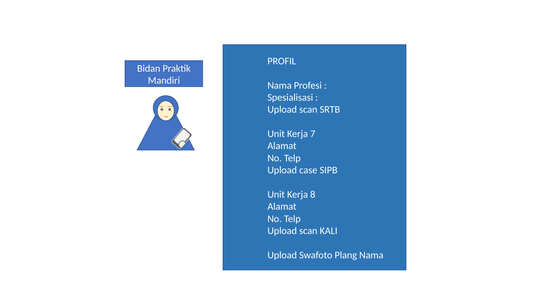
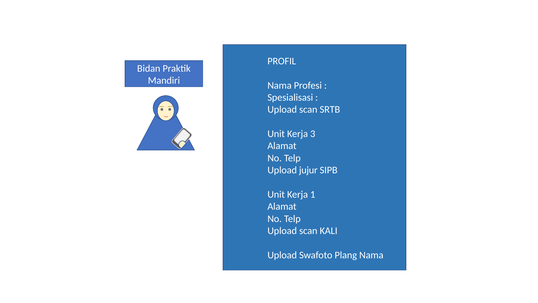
7: 7 -> 3 (313, 134)
case: case -> jujur (308, 170)
8: 8 -> 1 (313, 194)
